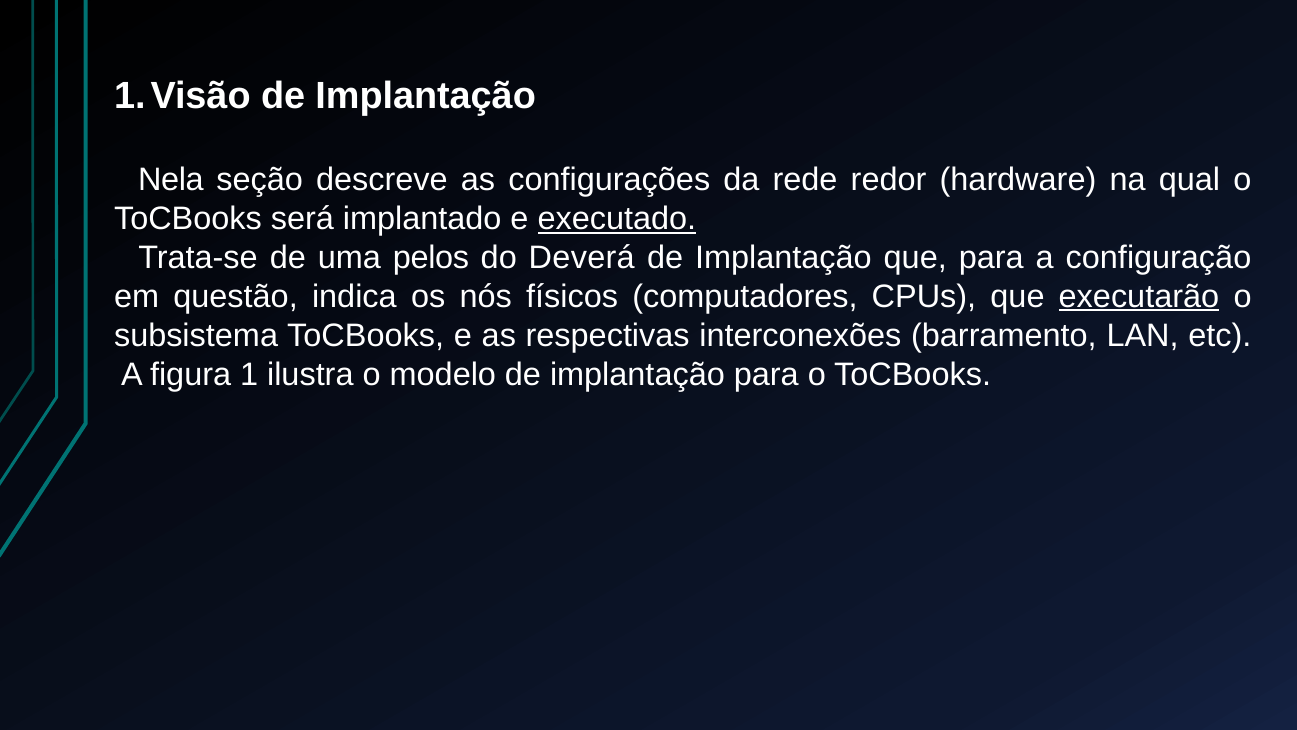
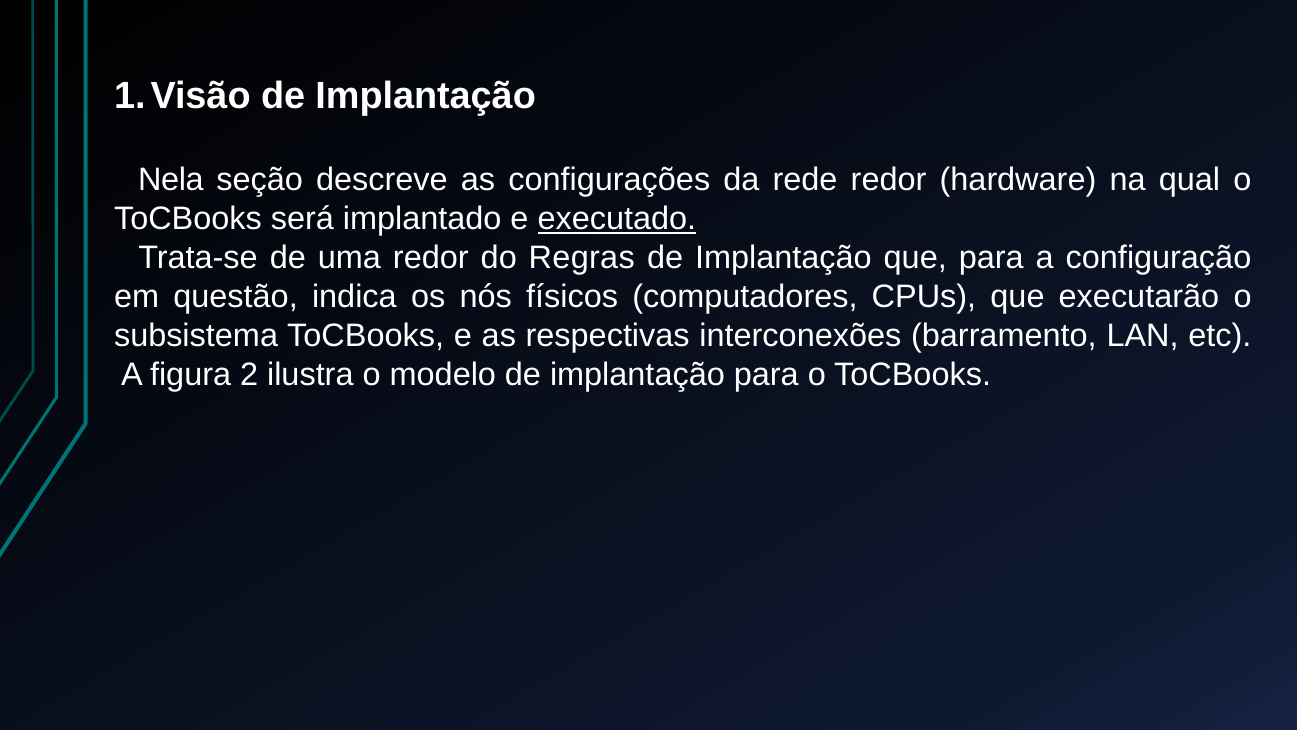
uma pelos: pelos -> redor (431, 257)
Deverá: Deverá -> Regras (582, 257)
executarão underline: present -> none (1139, 296)
1: 1 -> 2 (249, 374)
